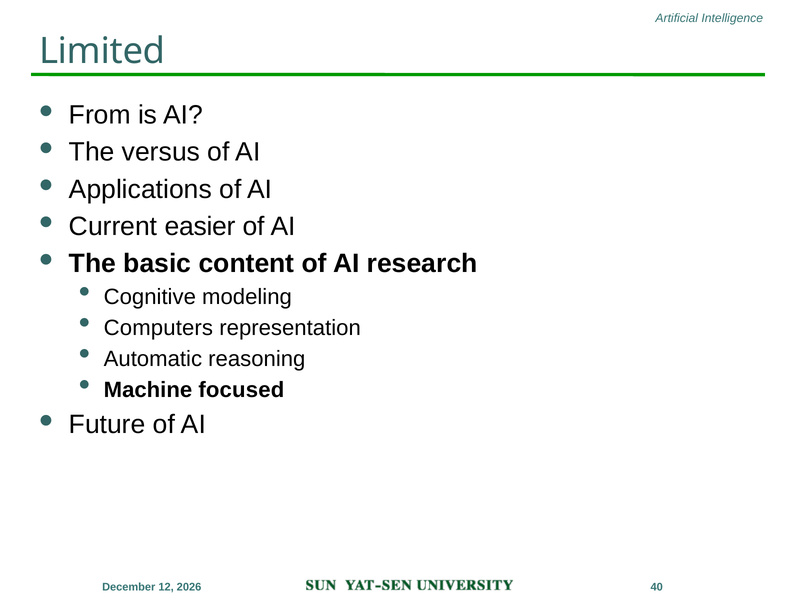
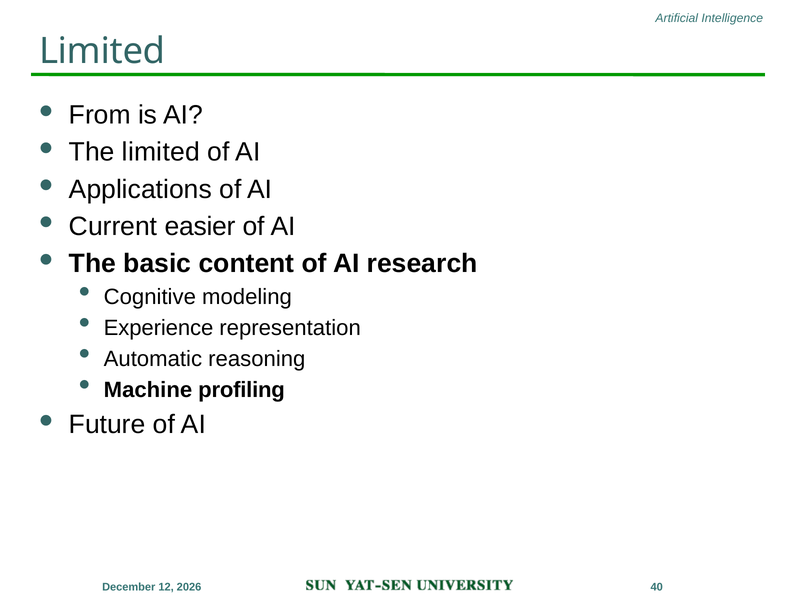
The versus: versus -> limited (161, 152)
Computers: Computers -> Experience (159, 328)
focused: focused -> profiling (242, 390)
